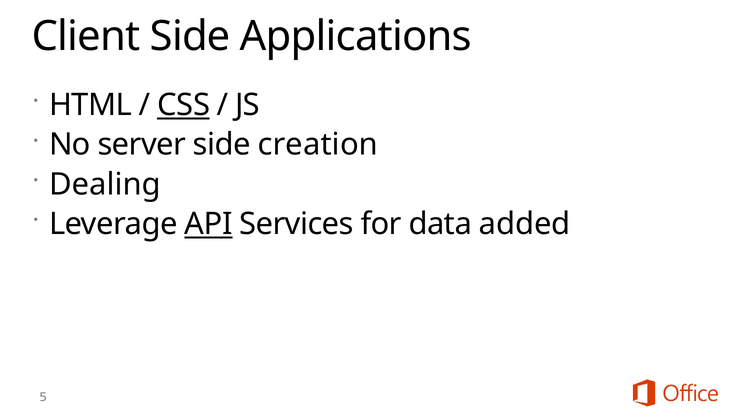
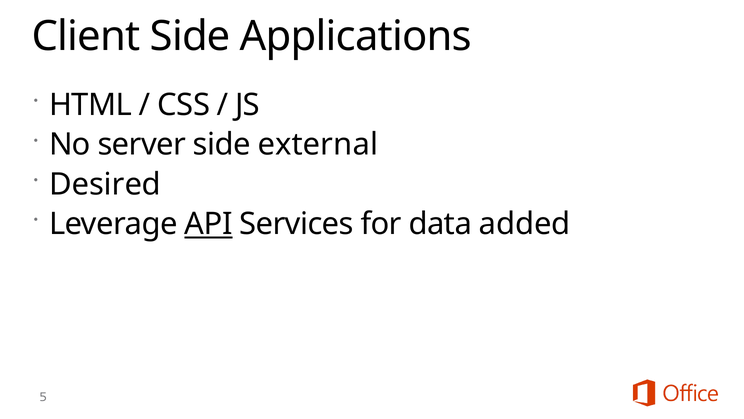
CSS underline: present -> none (184, 105)
creation: creation -> external (318, 145)
Dealing: Dealing -> Desired (105, 184)
